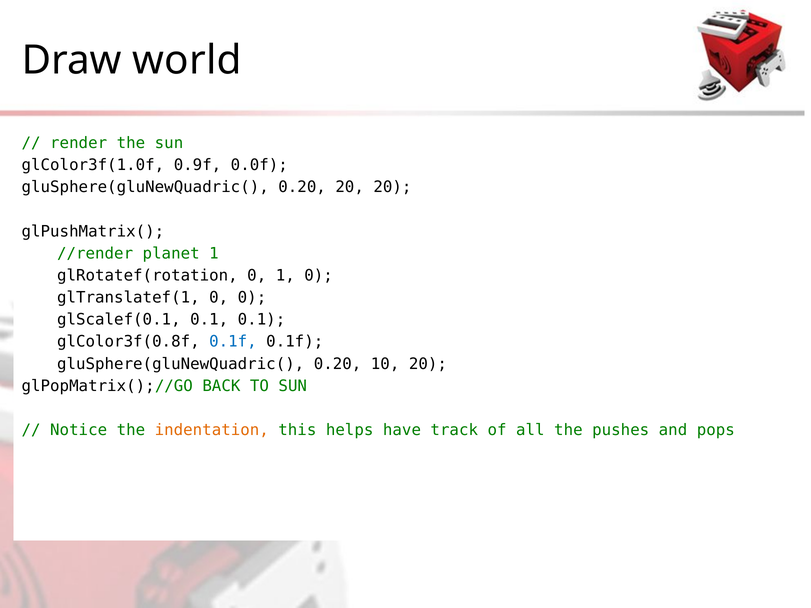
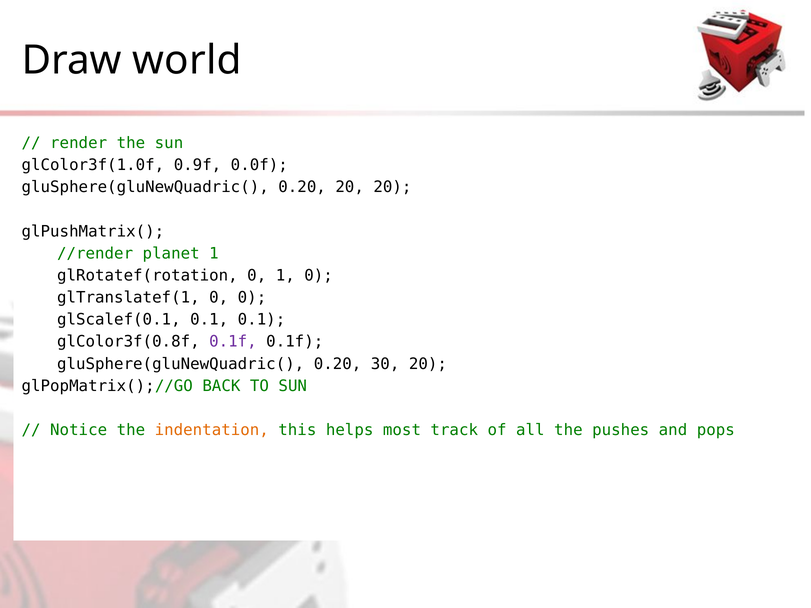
0.1f colour: blue -> purple (233, 342)
10: 10 -> 30 (385, 364)
have: have -> most (402, 430)
